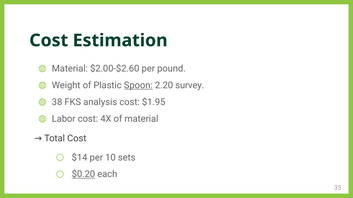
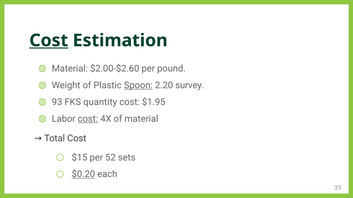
Cost underline: none -> present (49, 41)
38: 38 -> 93 (57, 102)
analysis: analysis -> quantity (100, 102)
cost underline: none -> present (88, 119)
$14: $14 -> $15 (80, 158)
10: 10 -> 52 (110, 158)
